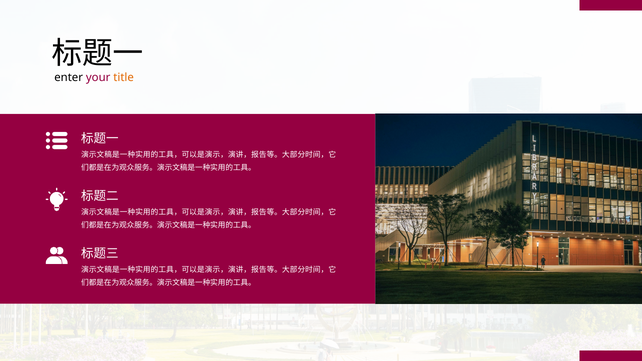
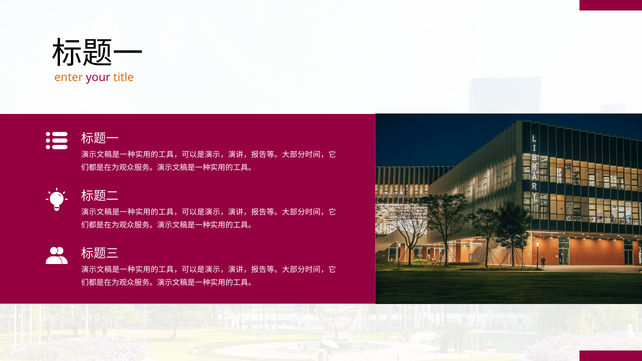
enter colour: black -> orange (69, 77)
